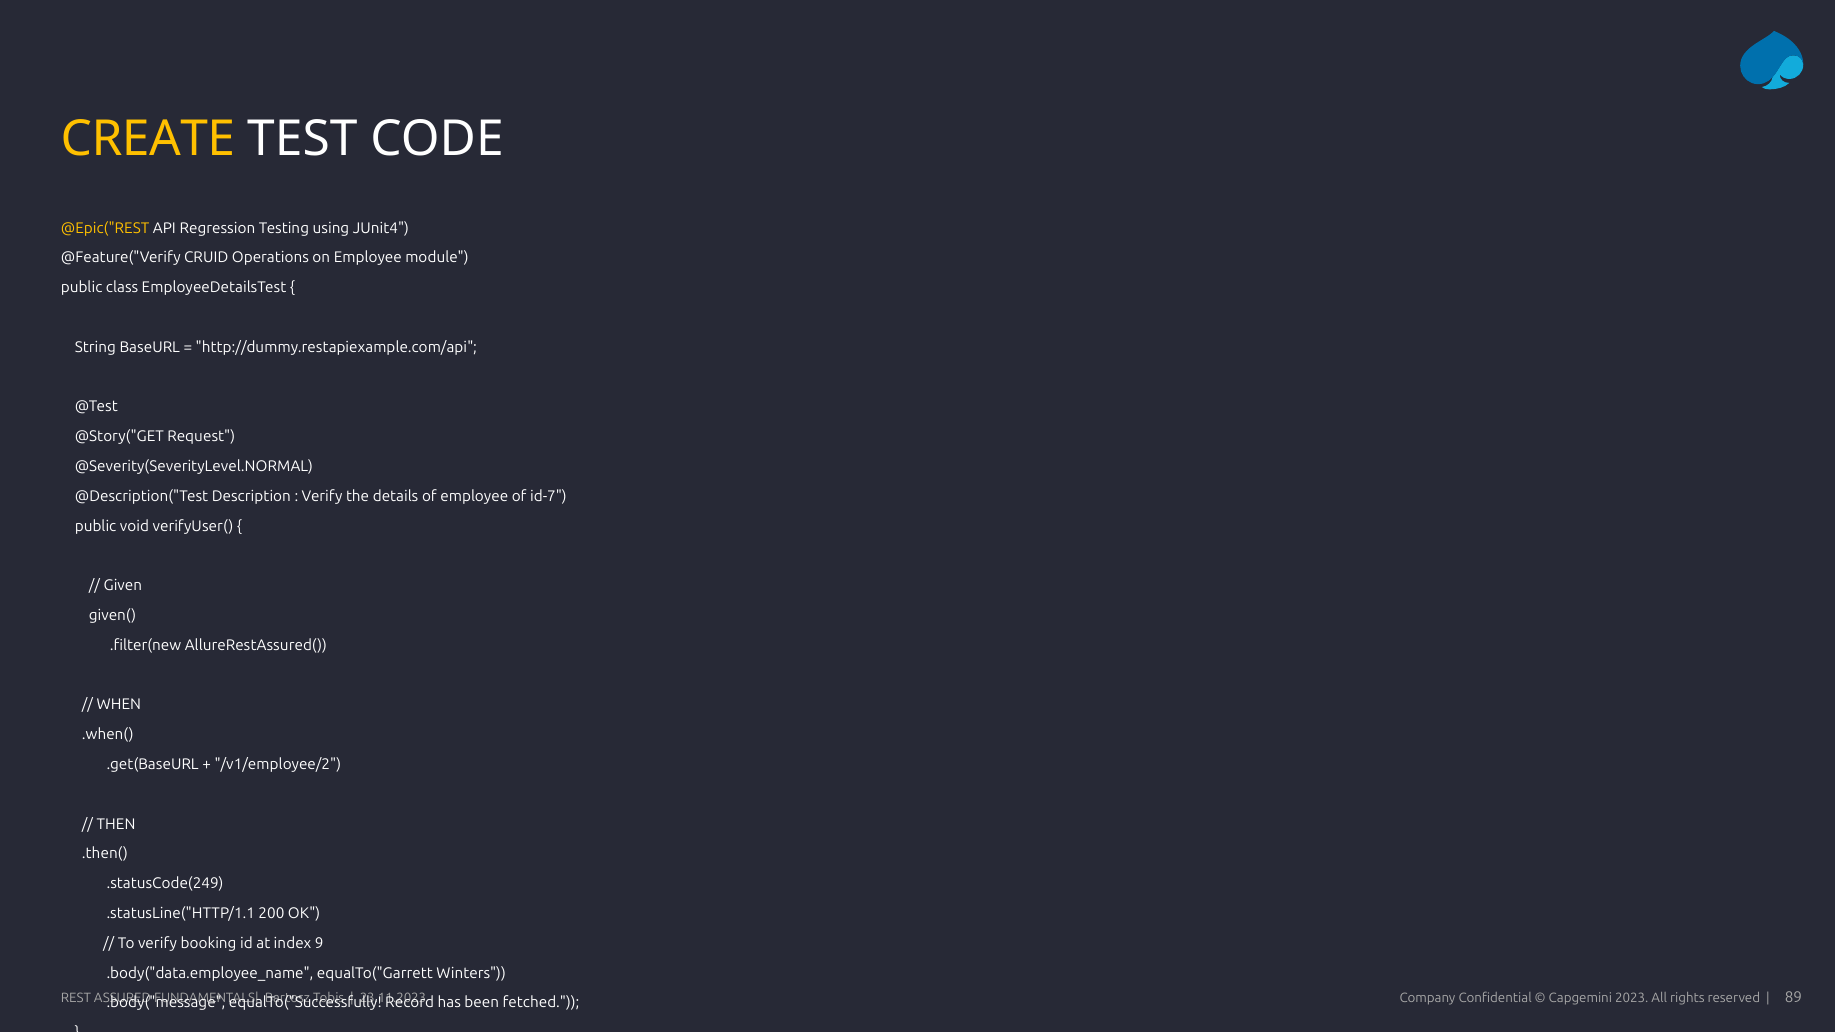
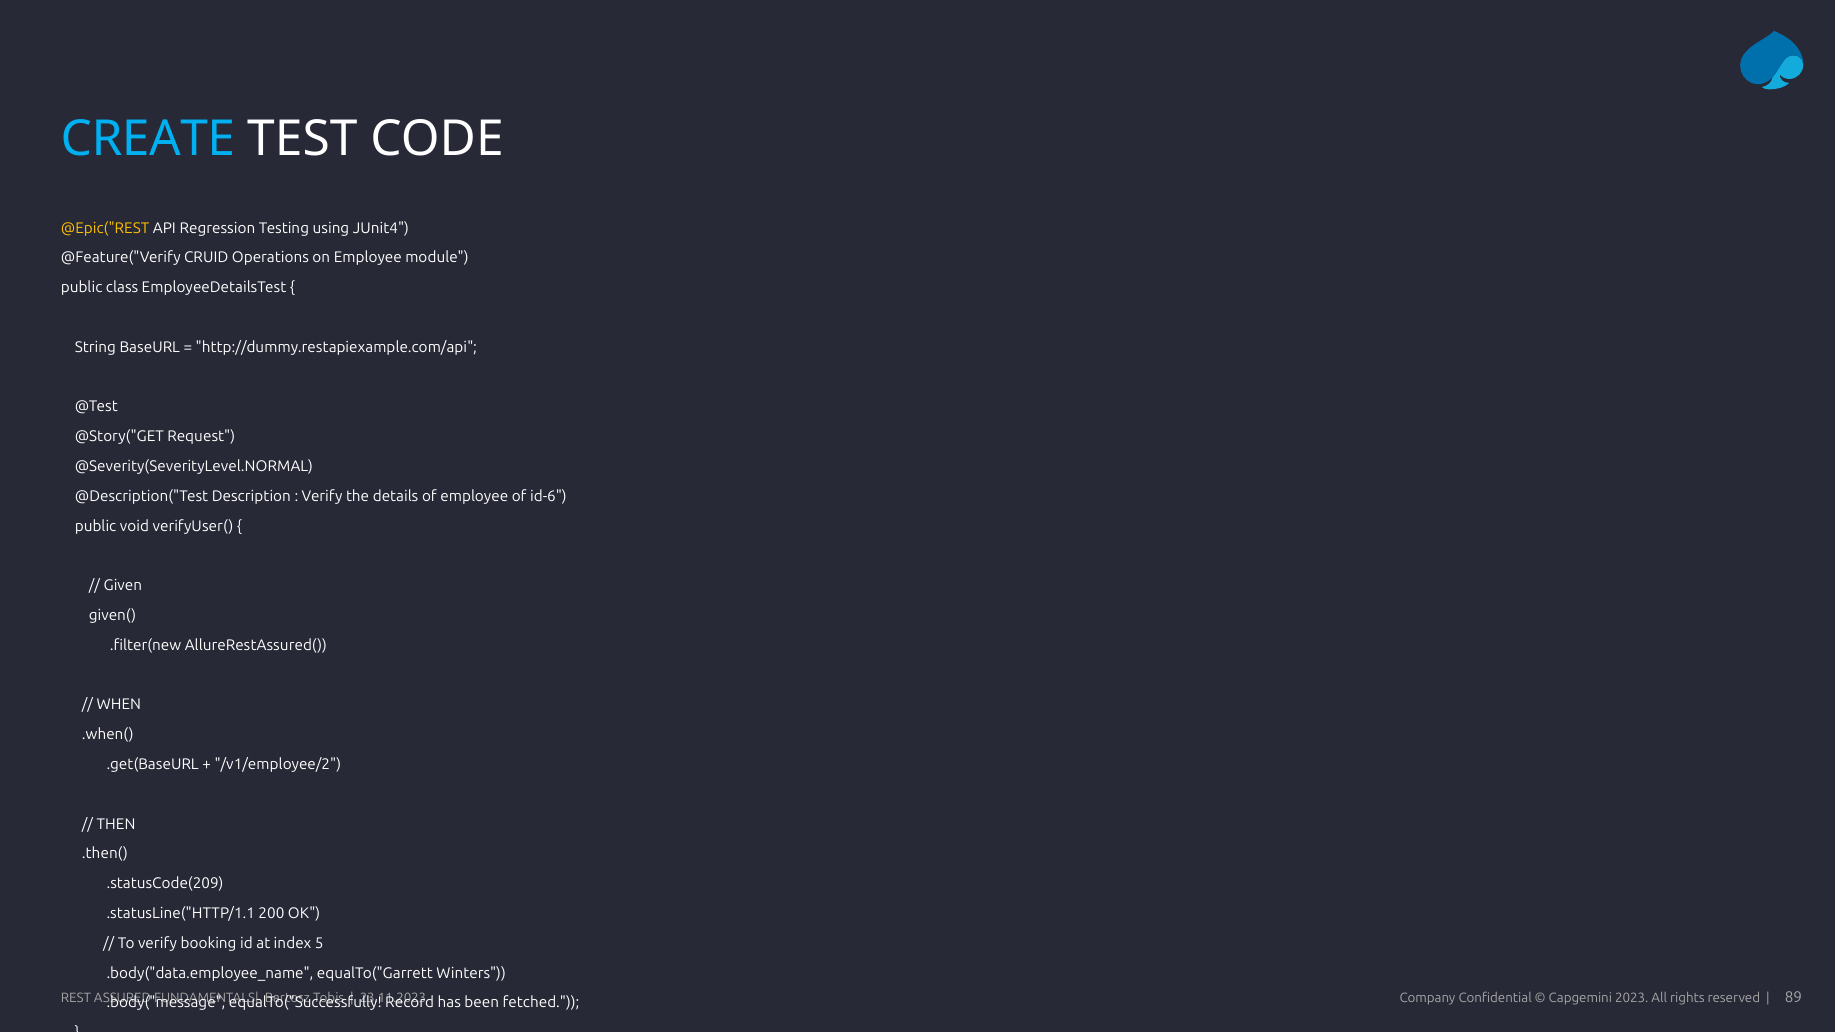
CREATE colour: yellow -> light blue (148, 139)
id-7: id-7 -> id-6 (548, 496)
.statusCode(249: .statusCode(249 -> .statusCode(209 (165, 884)
9: 9 -> 5 (319, 943)
